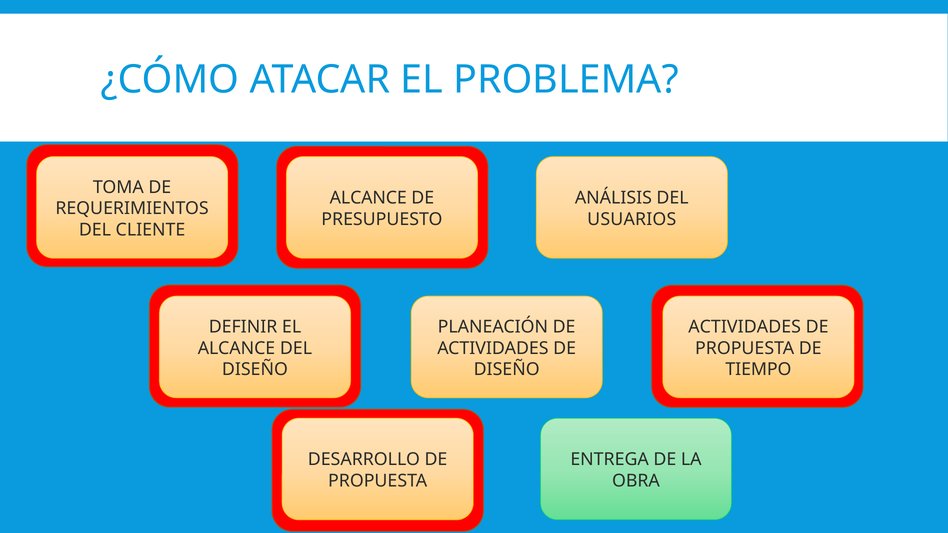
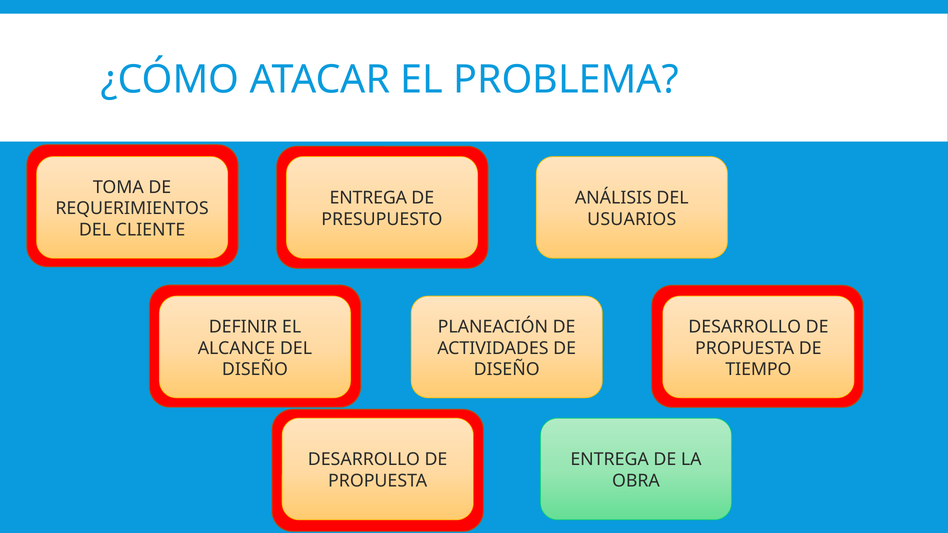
ALCANCE: ALCANCE -> ENTREGA (368, 198)
ACTIVIDADES: ACTIVIDADES -> DESARROLLO (745, 327)
